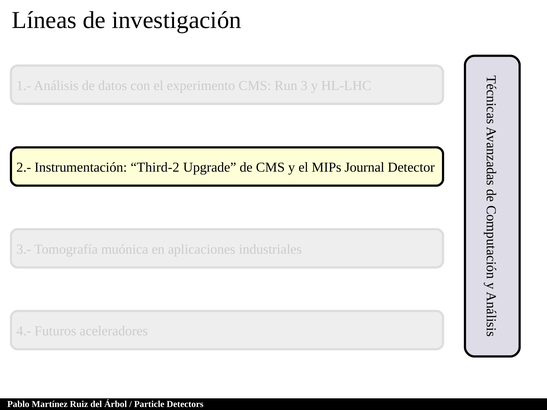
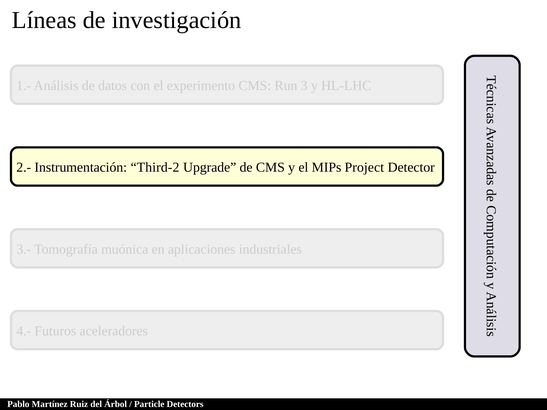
Journal: Journal -> Project (364, 168)
